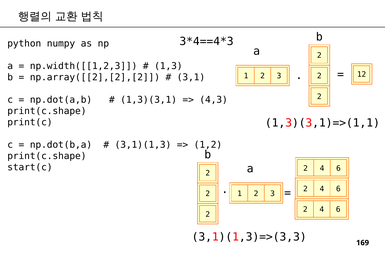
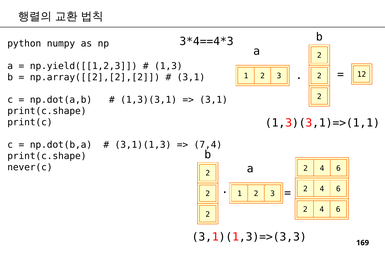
np.width([[1,2,3: np.width([[1,2,3 -> np.yield([[1,2,3 (84, 66)
4,3: 4,3 -> 3,1 (214, 100)
1,2: 1,2 -> 7,4 (208, 145)
start(c: start(c -> never(c (30, 167)
